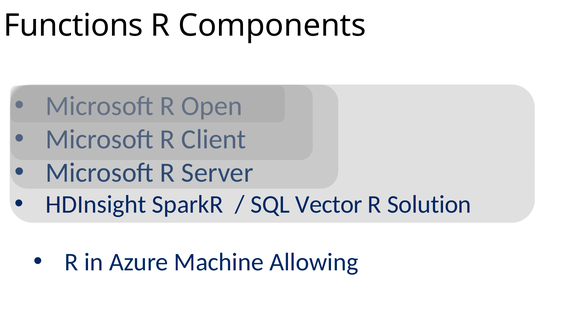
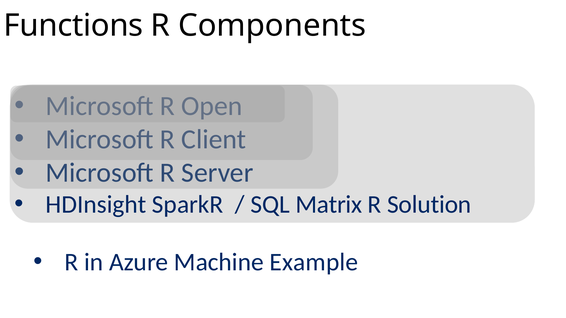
Vector: Vector -> Matrix (329, 205)
Allowing: Allowing -> Example (314, 262)
